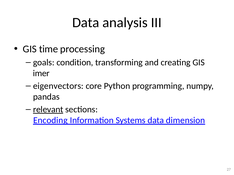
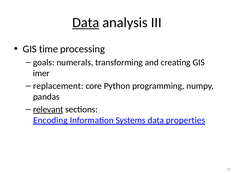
Data underline: none -> present (86, 23)
condition: condition -> numerals (75, 63)
eigenvectors: eigenvectors -> replacement (58, 86)
dimension: dimension -> properties (186, 121)
